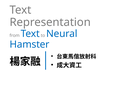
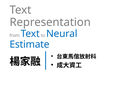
Hamster: Hamster -> Estimate (30, 44)
